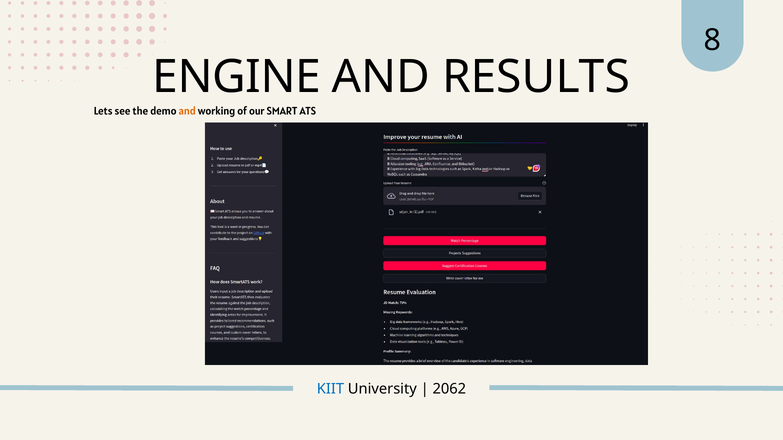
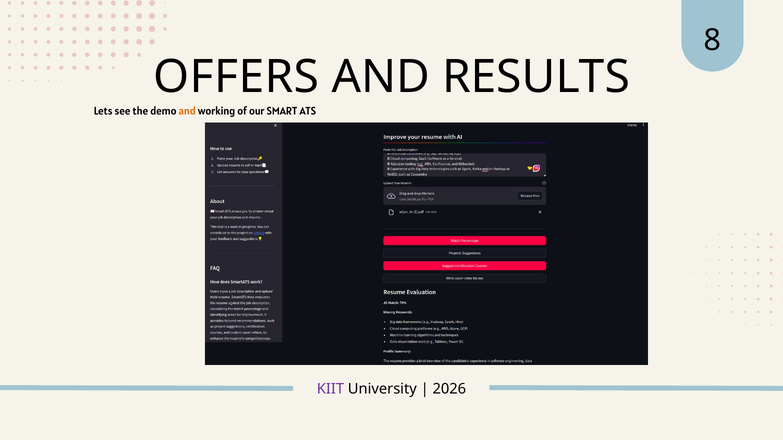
ENGINE: ENGINE -> OFFERS (236, 77)
KIIT colour: blue -> purple (330, 390)
2062: 2062 -> 2026 (449, 390)
